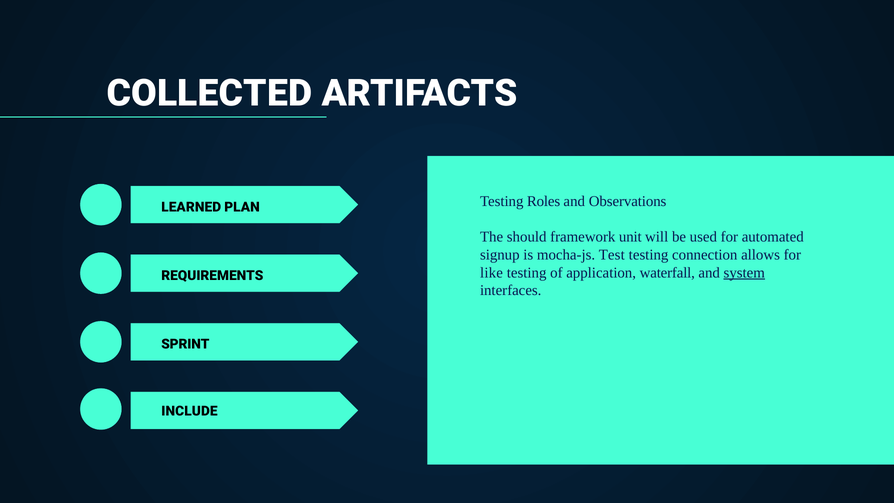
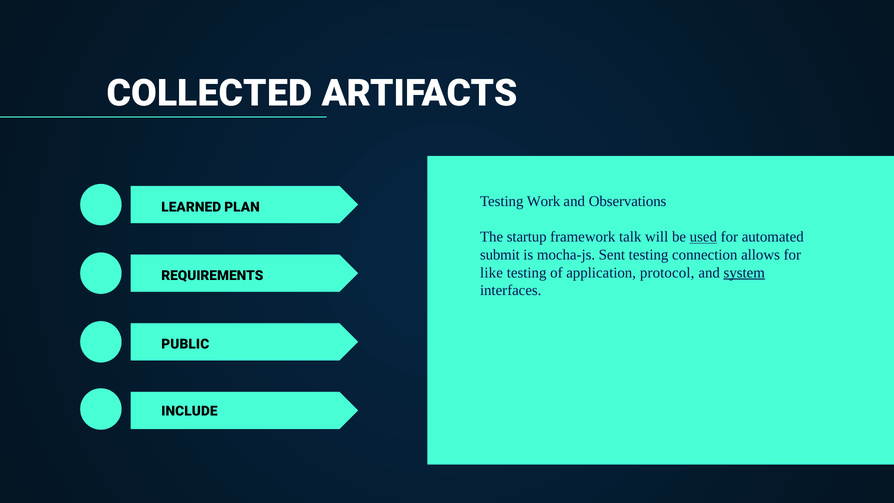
Roles: Roles -> Work (544, 201)
should: should -> startup (527, 237)
unit: unit -> talk (630, 237)
used underline: none -> present (703, 237)
signup: signup -> submit (500, 255)
Test: Test -> Sent (612, 255)
waterfall: waterfall -> protocol (667, 273)
SPRINT: SPRINT -> PUBLIC (185, 344)
